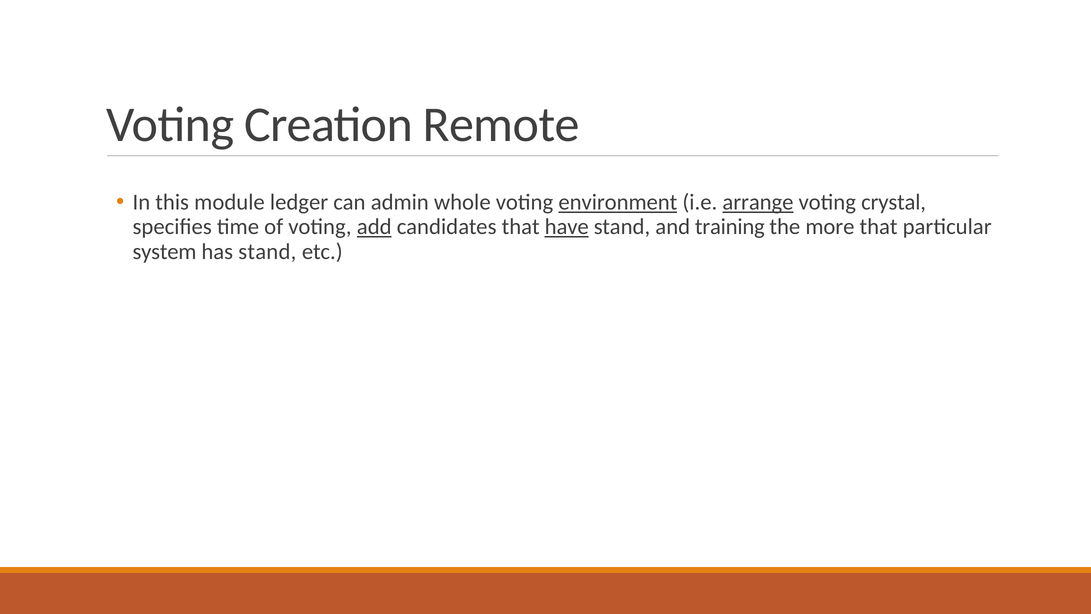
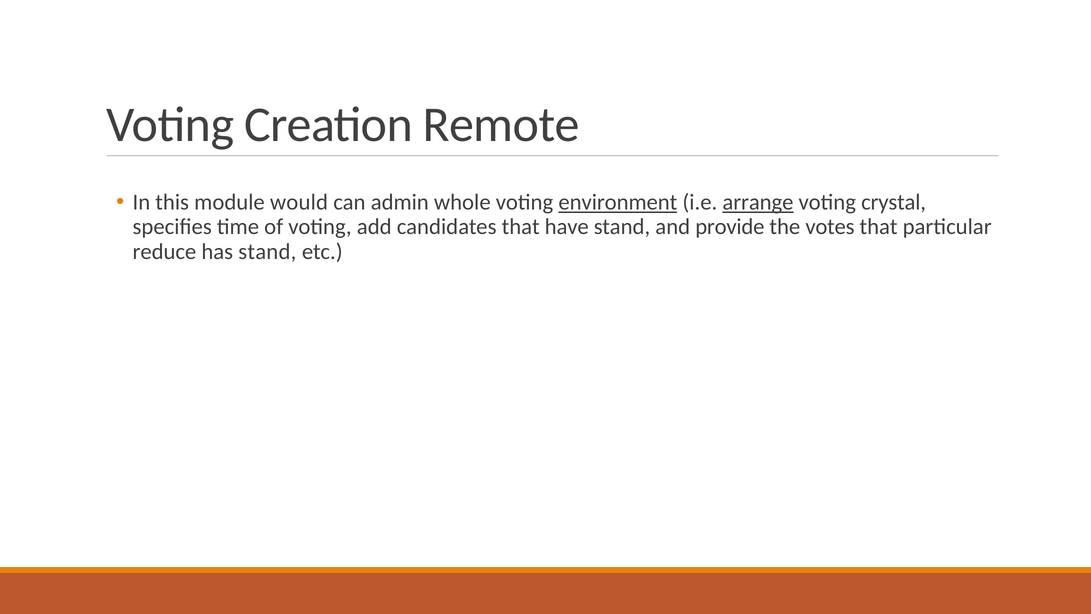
ledger: ledger -> would (299, 202)
add underline: present -> none (374, 227)
have underline: present -> none (567, 227)
training: training -> provide (730, 227)
more: more -> votes (830, 227)
system: system -> reduce (164, 251)
